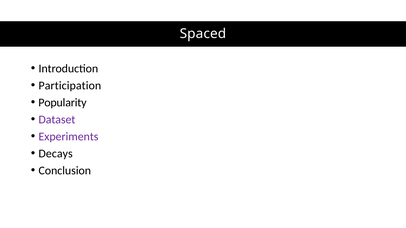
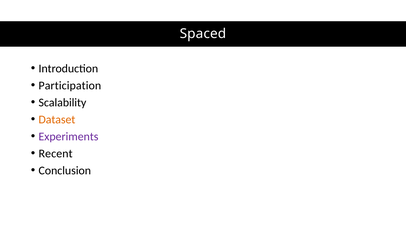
Popularity: Popularity -> Scalability (62, 103)
Dataset colour: purple -> orange (57, 120)
Decays: Decays -> Recent (56, 154)
